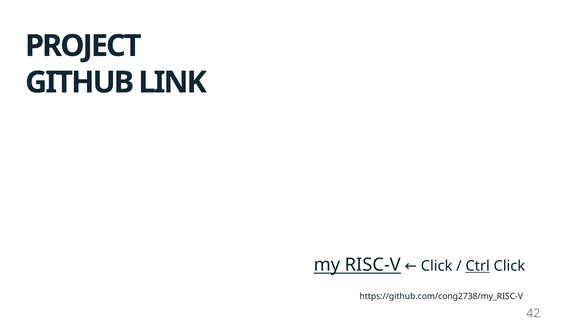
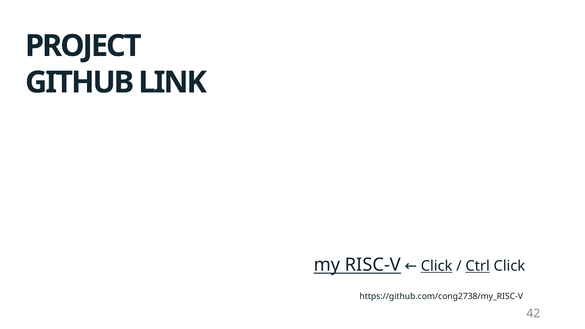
Click underline: none -> present (437, 266)
